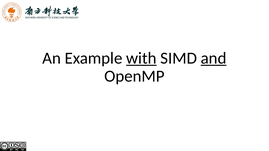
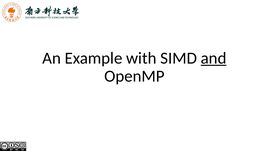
with underline: present -> none (141, 58)
